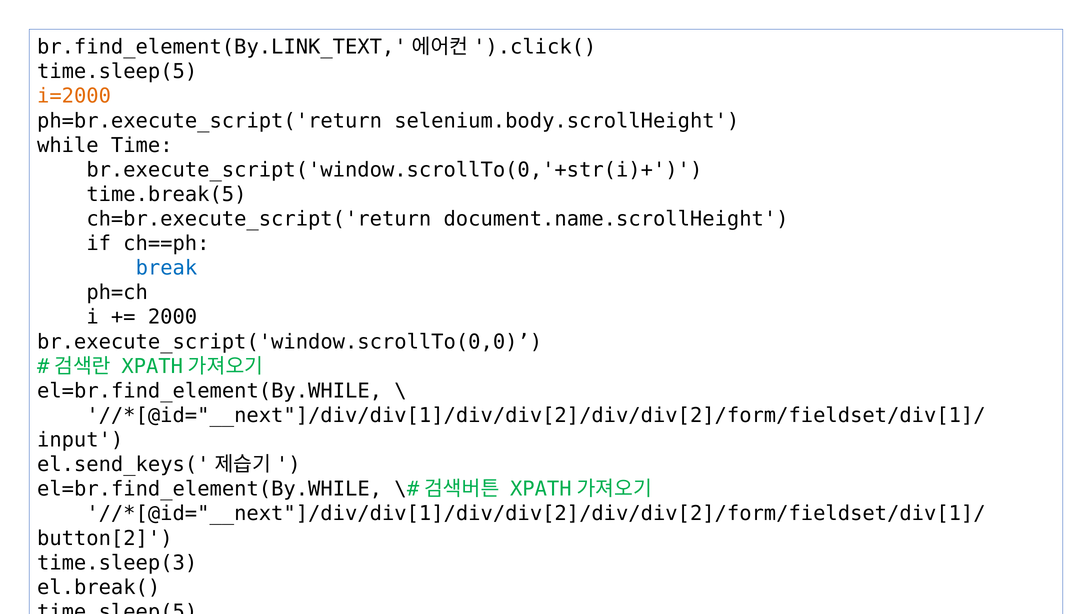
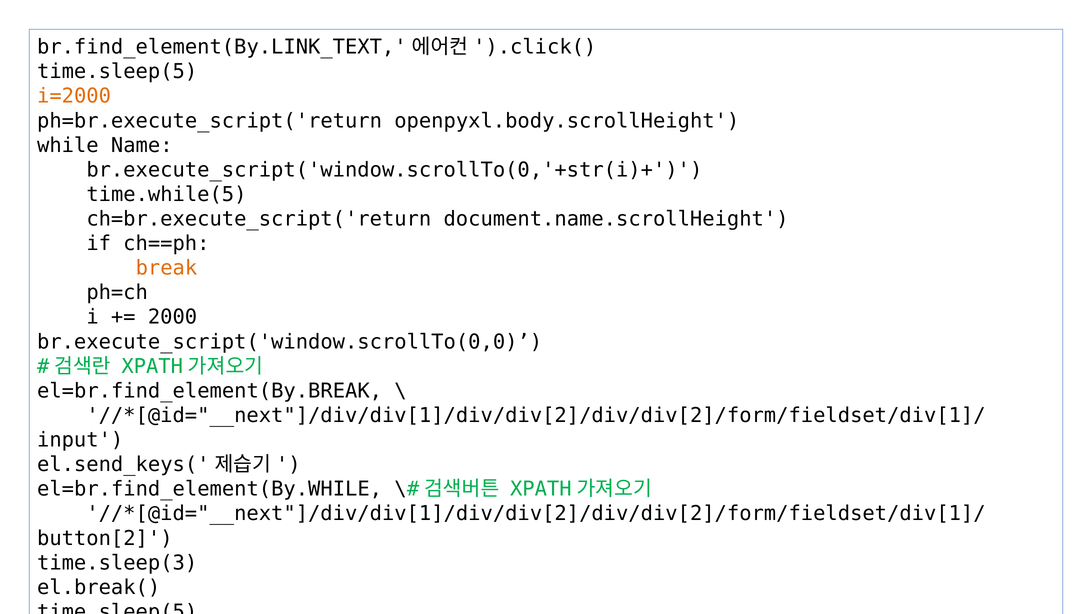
selenium.body.scrollHeight: selenium.body.scrollHeight -> openpyxl.body.scrollHeight (567, 121)
Time: Time -> Name (142, 145)
time.break(5: time.break(5 -> time.while(5 (166, 195)
break colour: blue -> orange (166, 268)
el=br.find_element(By.WHILE: el=br.find_element(By.WHILE -> el=br.find_element(By.BREAK (210, 391)
